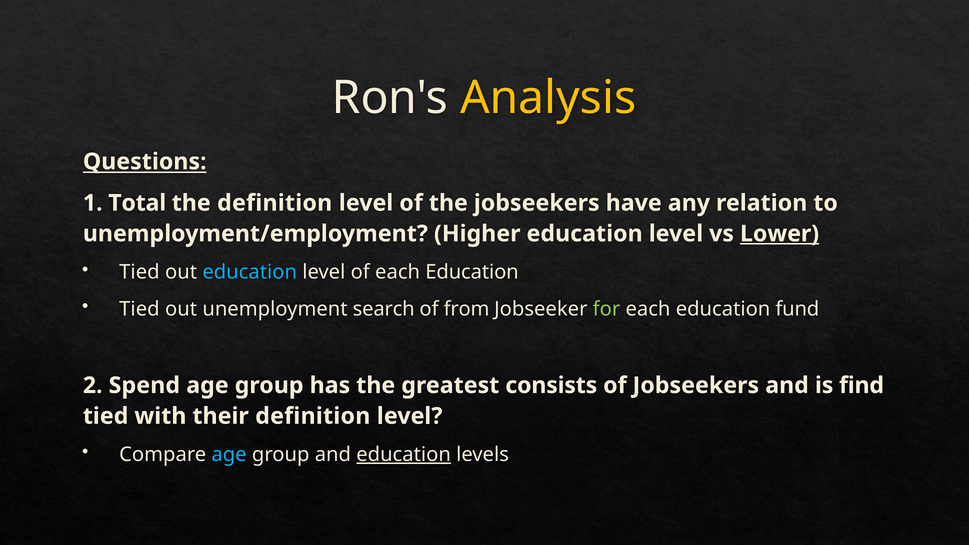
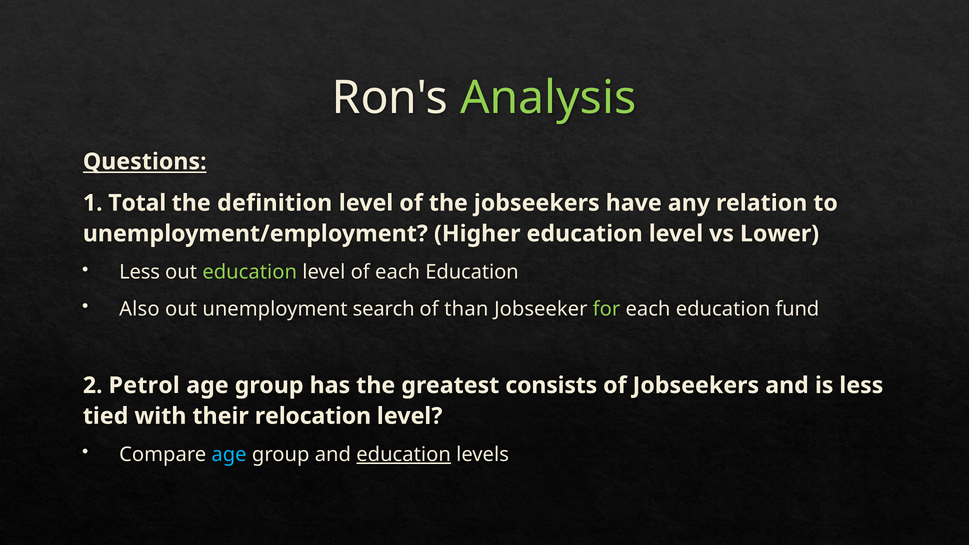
Analysis colour: yellow -> light green (548, 98)
Lower underline: present -> none (780, 234)
Tied: Tied -> Less (140, 272)
education colour: light blue -> light green (250, 272)
Tied: Tied -> Also (139, 309)
from: from -> than (466, 309)
Spend: Spend -> Petrol (144, 385)
is find: find -> less (861, 385)
their definition: definition -> relocation (313, 416)
